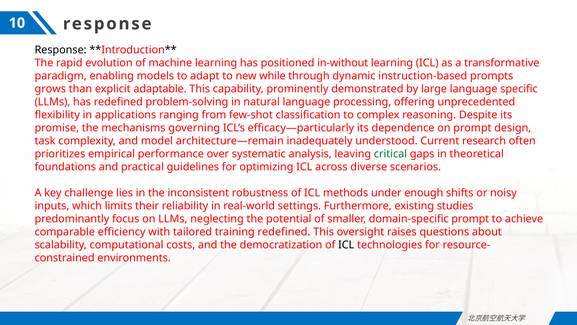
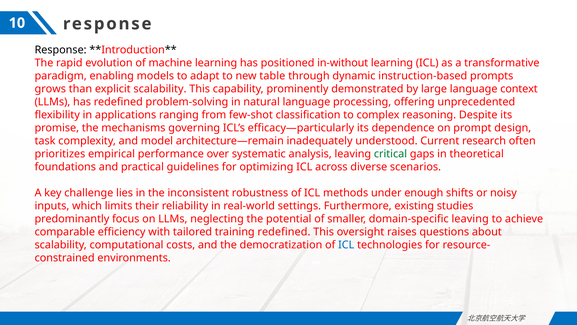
while: while -> table (272, 76)
explicit adaptable: adaptable -> scalability (160, 89)
specific: specific -> context (519, 89)
domain-specific prompt: prompt -> leaving (470, 219)
ICL colour: black -> blue (346, 244)
